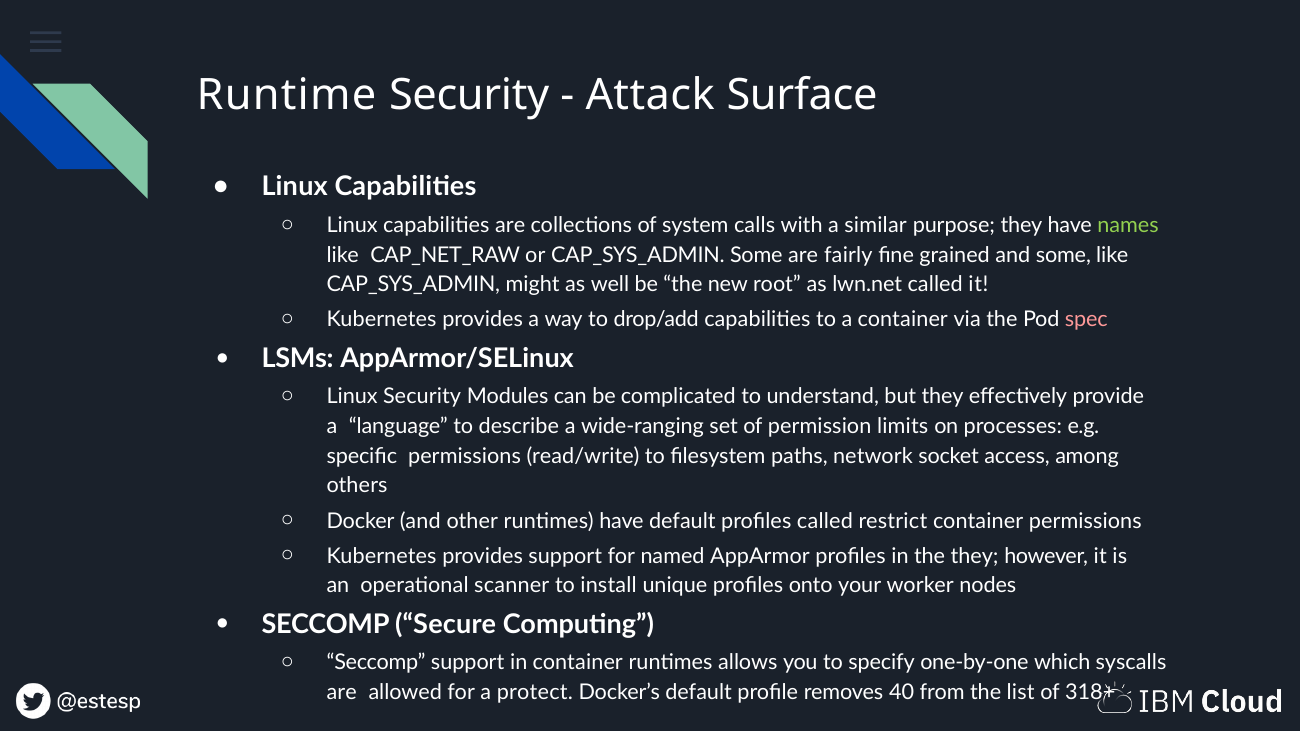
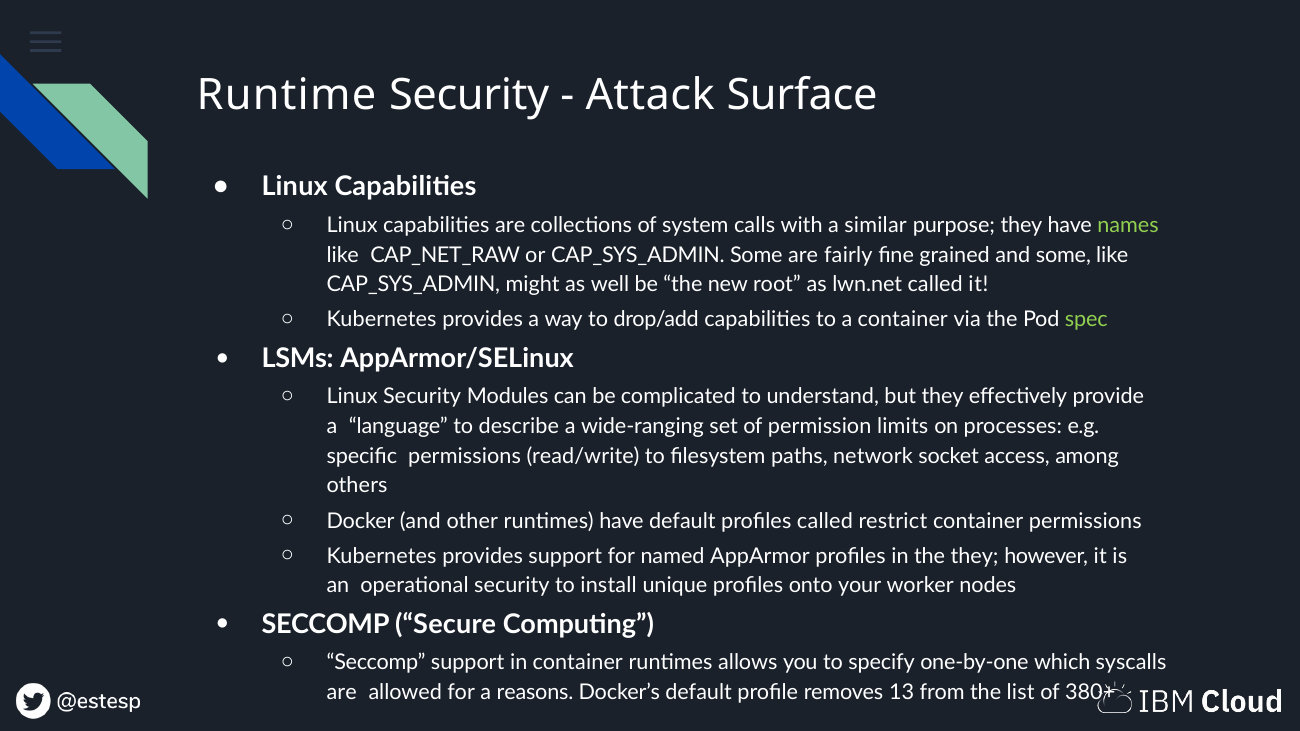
spec colour: pink -> light green (1086, 320)
operational scanner: scanner -> security (512, 586)
protect: protect -> reasons (535, 692)
40: 40 -> 13 (902, 692)
318+: 318+ -> 380+ (1090, 692)
